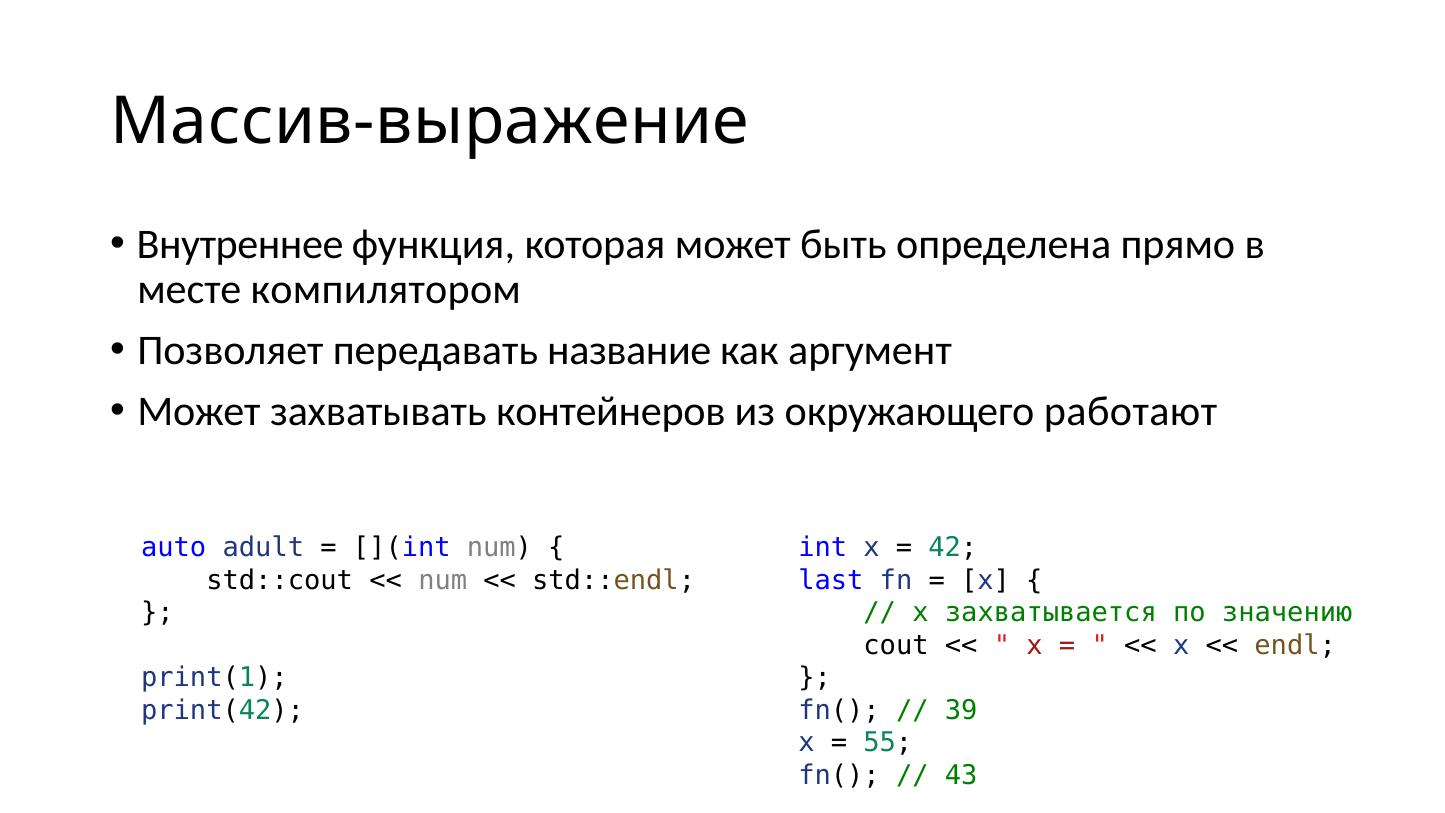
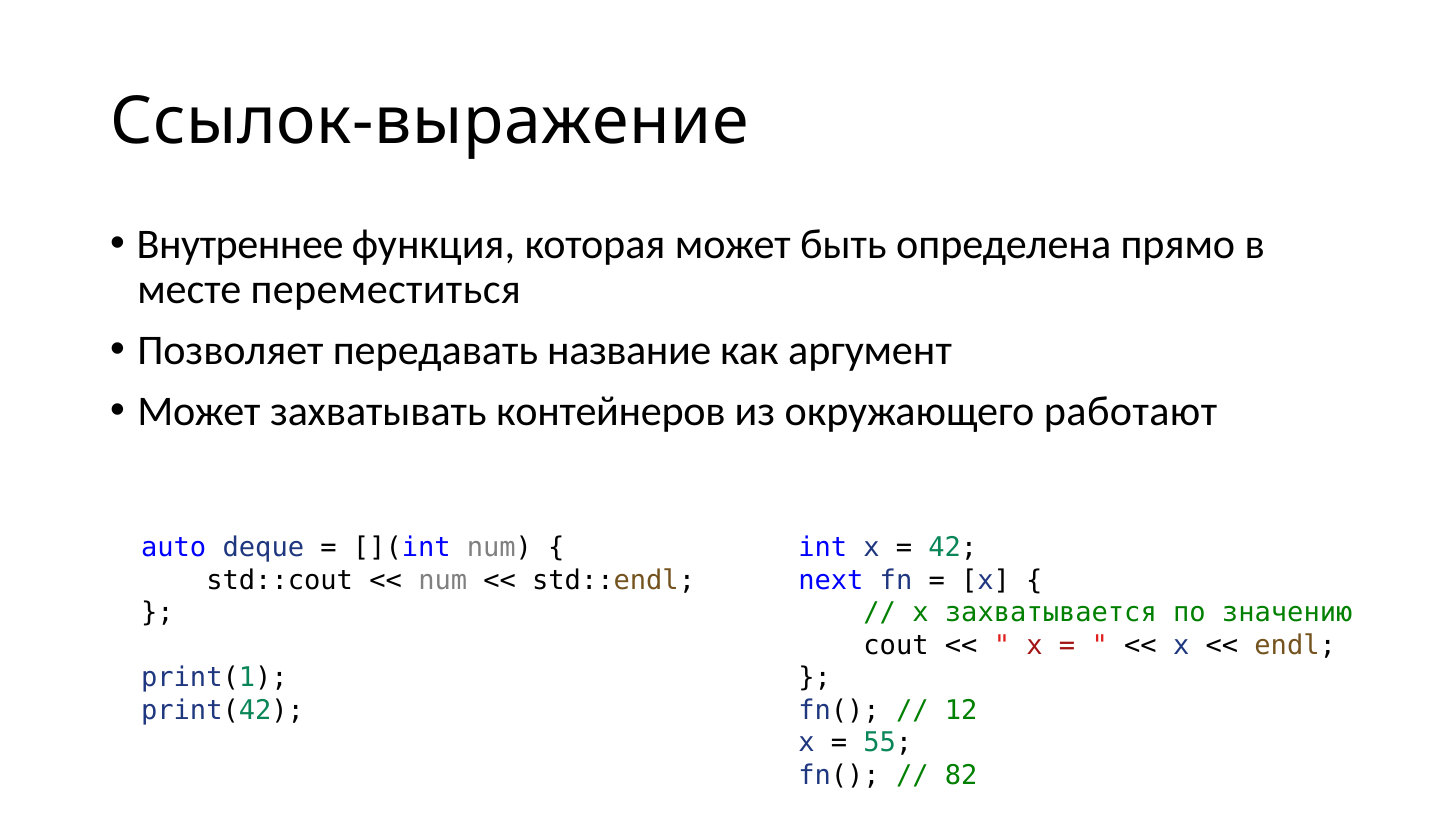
Массив-выражение: Массив-выражение -> Ссылок-выражение (430, 121)
компилятором: компилятором -> переместиться (386, 290)
adult: adult -> deque (263, 548)
last: last -> next (831, 580)
39: 39 -> 12 (961, 710)
43: 43 -> 82 (961, 775)
